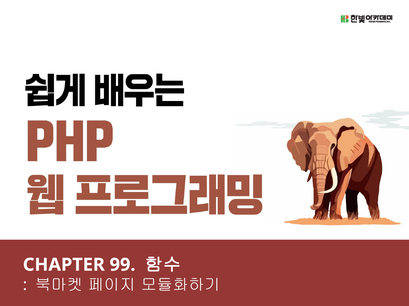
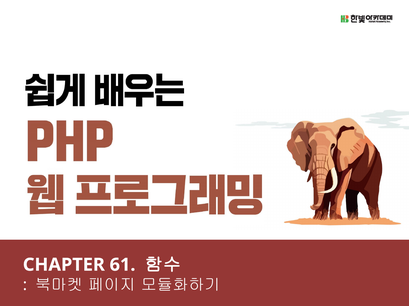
99: 99 -> 61 (123, 265)
